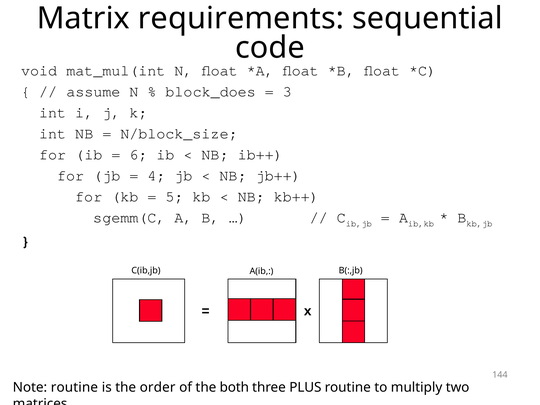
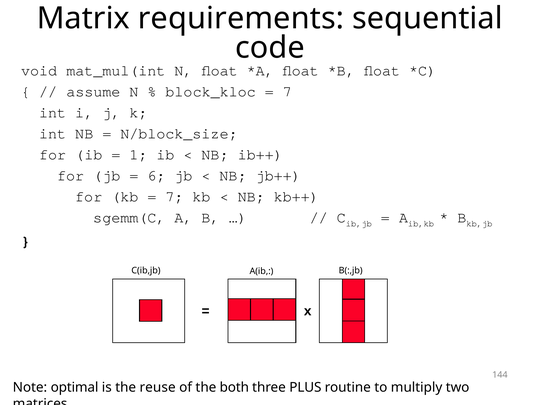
block_does: block_does -> block_kloc (211, 92)
3: 3 -> 7 (287, 92)
6: 6 -> 1 (138, 155)
4: 4 -> 6 (156, 176)
5: 5 -> 7 (175, 197)
Note routine: routine -> optimal (75, 387)
order: order -> reuse (158, 387)
